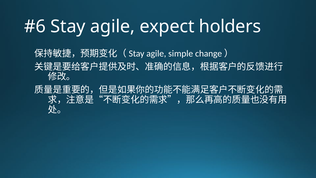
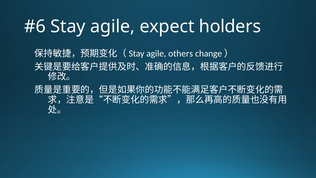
simple: simple -> others (181, 53)
